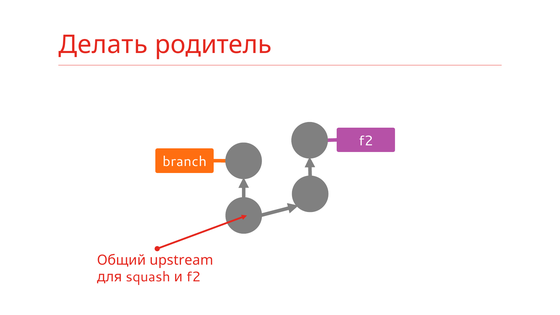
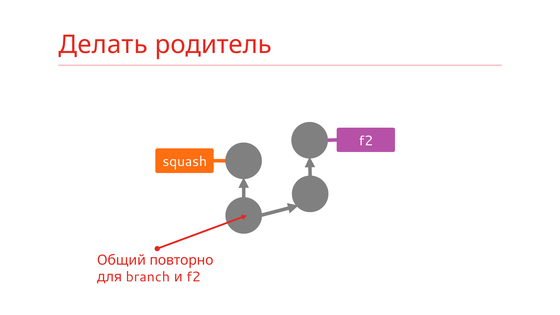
branch: branch -> squash (185, 162)
upstream: upstream -> повторно (181, 260)
squash: squash -> branch (148, 277)
